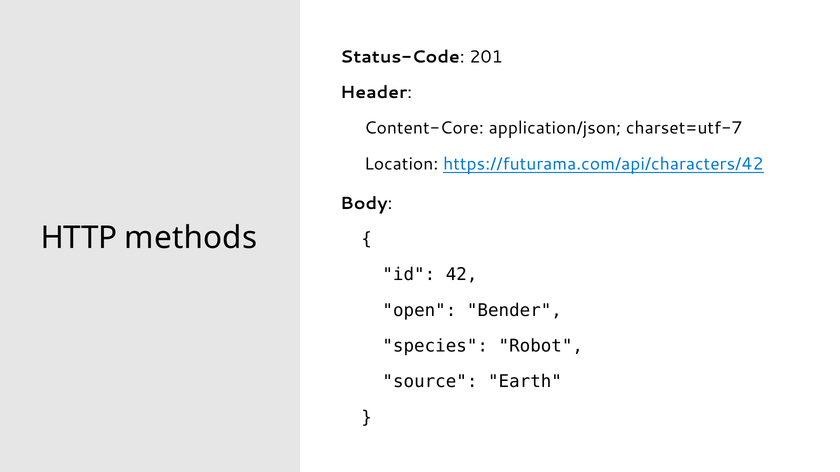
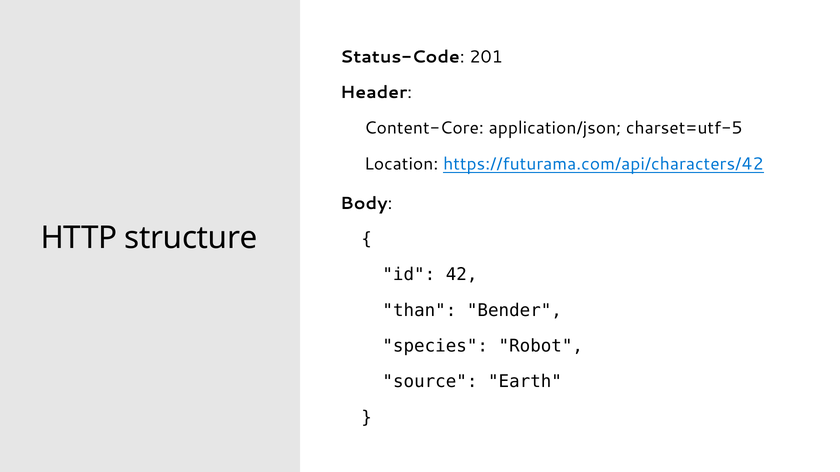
charset=utf-7: charset=utf-7 -> charset=utf-5 (684, 128)
methods: methods -> structure (191, 238)
open: open -> than (419, 311)
